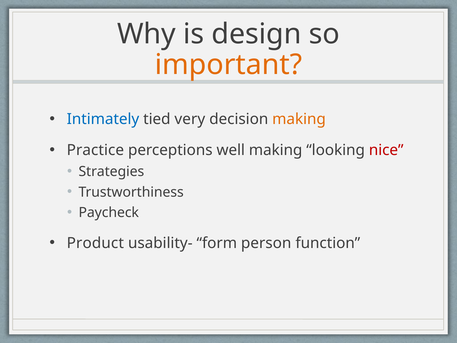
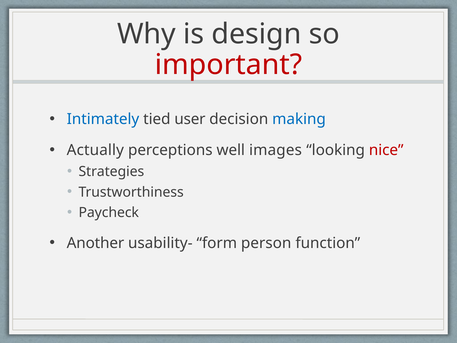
important colour: orange -> red (229, 65)
very: very -> user (190, 119)
making colour: orange -> blue (299, 119)
Practice: Practice -> Actually (95, 150)
well making: making -> images (276, 150)
Product: Product -> Another (95, 243)
